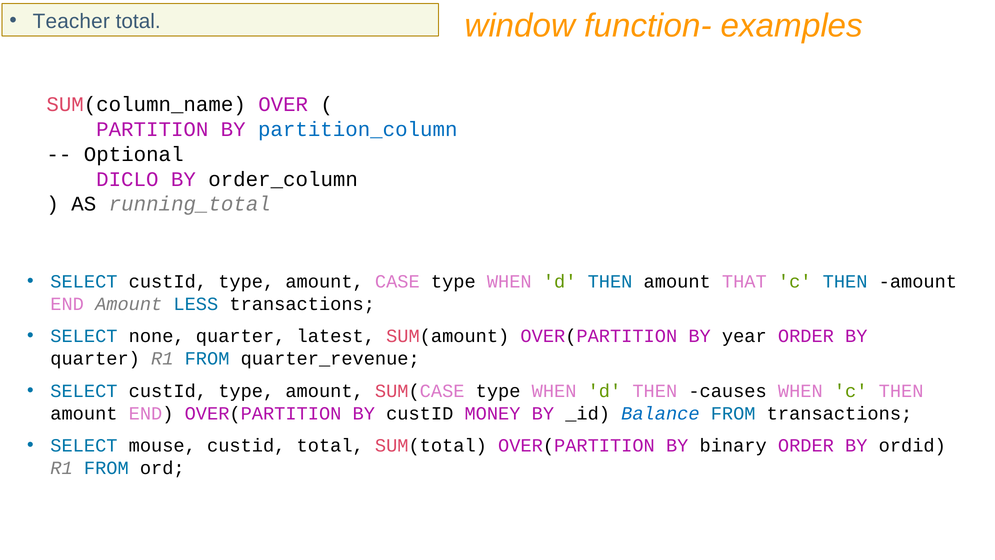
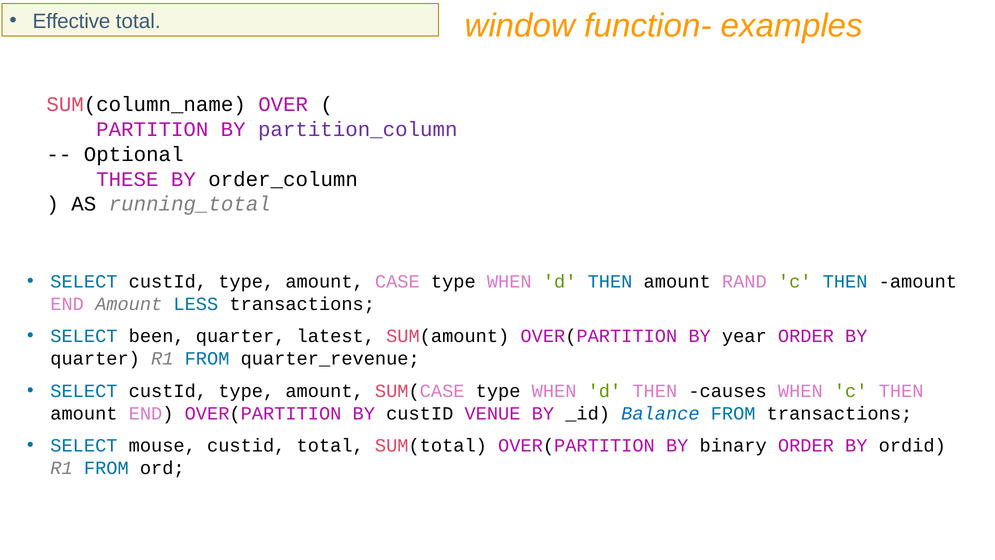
Teacher: Teacher -> Effective (71, 21)
partition_column colour: blue -> purple (358, 129)
DICLO: DICLO -> THESE (127, 179)
THAT: THAT -> RAND (744, 281)
none: none -> been (157, 336)
MONEY: MONEY -> VENUE (493, 413)
